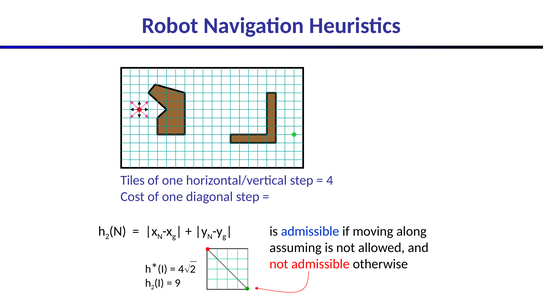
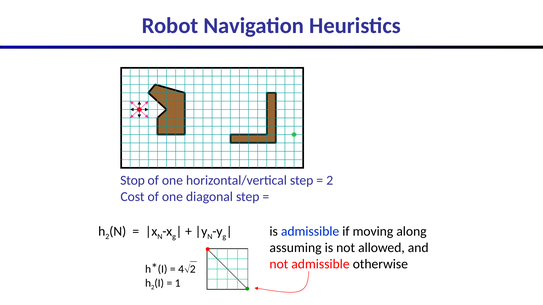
Tiles: Tiles -> Stop (133, 181)
4: 4 -> 2 (330, 181)
9: 9 -> 1 (178, 283)
